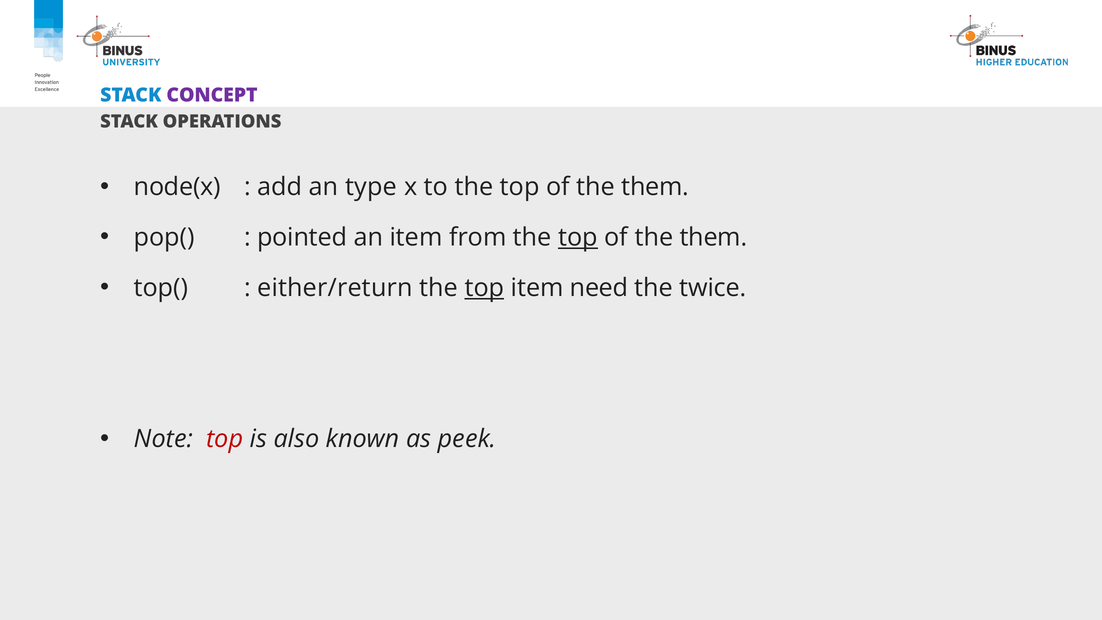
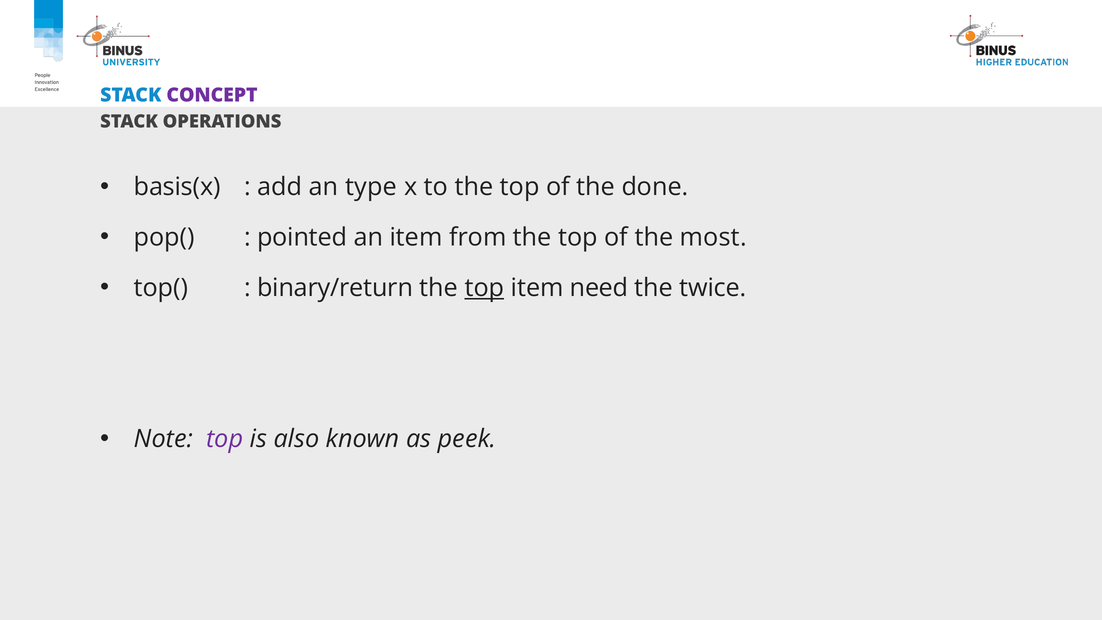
node(x: node(x -> basis(x (177, 187)
them: them -> done (655, 187)
top underline: present -> none (578, 237)
them: them -> most (713, 237)
either/return: either/return -> binary/return (335, 288)
top colour: red -> purple (225, 439)
